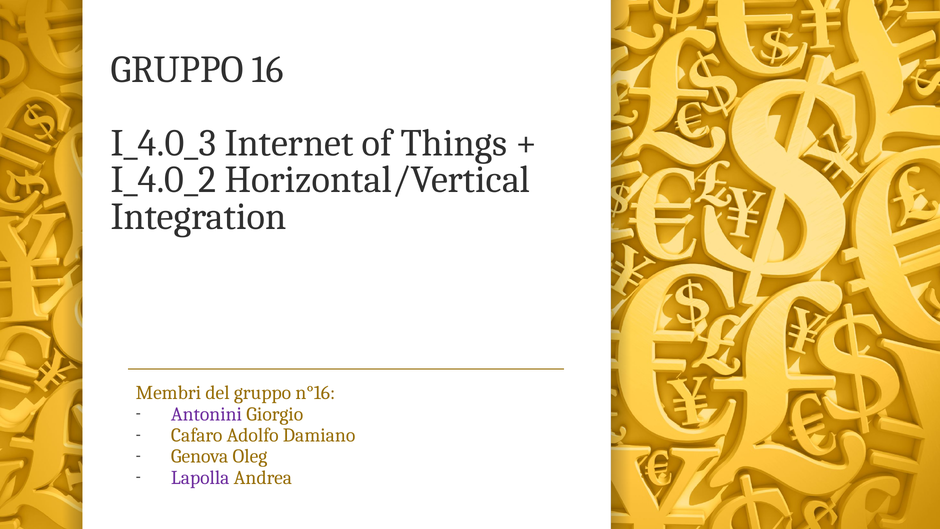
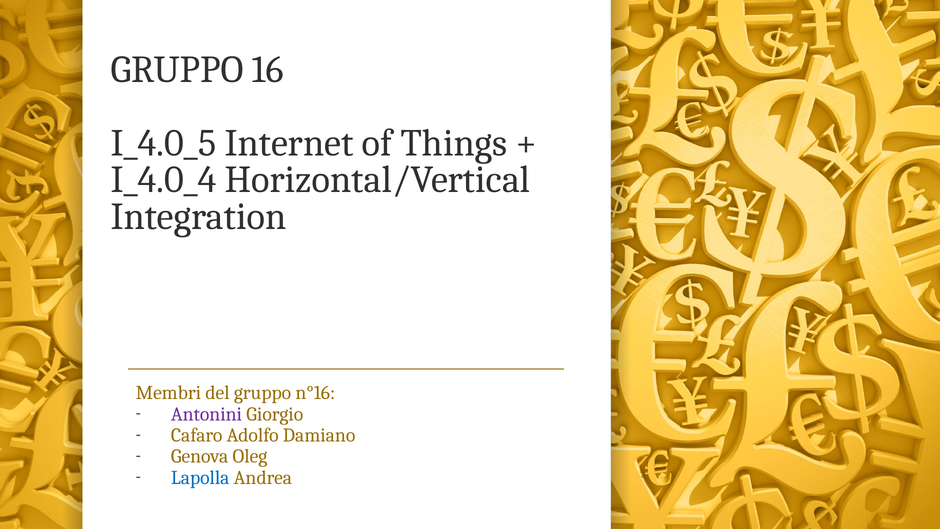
I_4.0_3: I_4.0_3 -> I_4.0_5 (163, 143)
I_4.0_2: I_4.0_2 -> I_4.0_4 (164, 180)
Lapolla colour: purple -> blue (200, 477)
